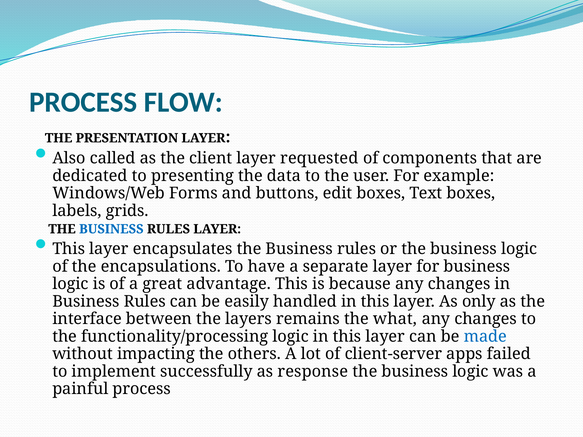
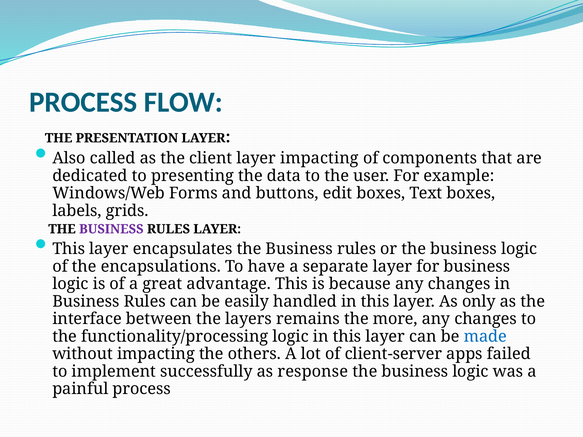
layer requested: requested -> impacting (319, 158)
BUSINESS colour: blue -> purple (111, 229)
what: what -> more (395, 319)
